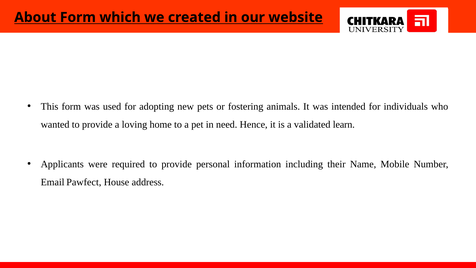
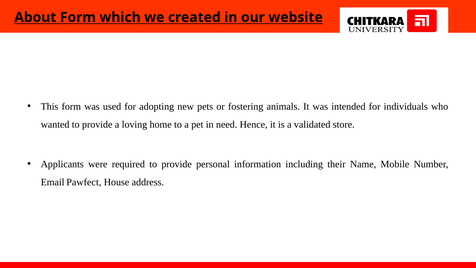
learn: learn -> store (344, 124)
